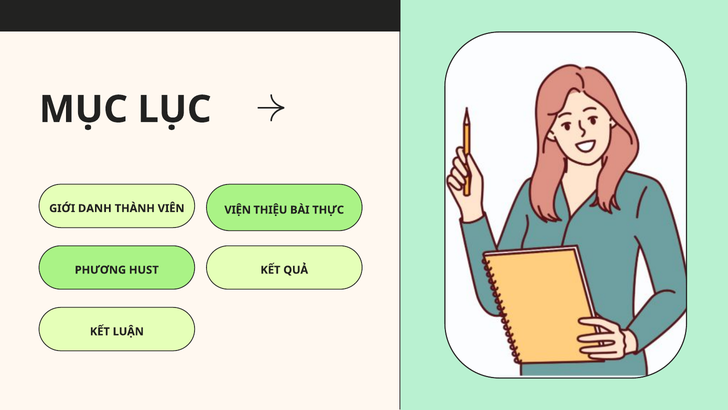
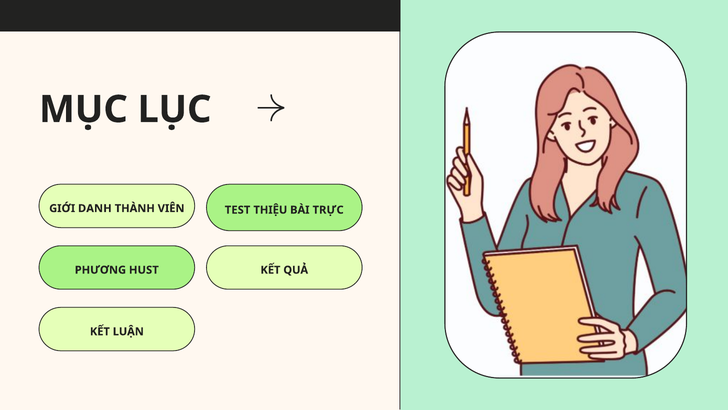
VIỆN: VIỆN -> TEST (238, 210)
THỰC: THỰC -> TRỰC (328, 210)
